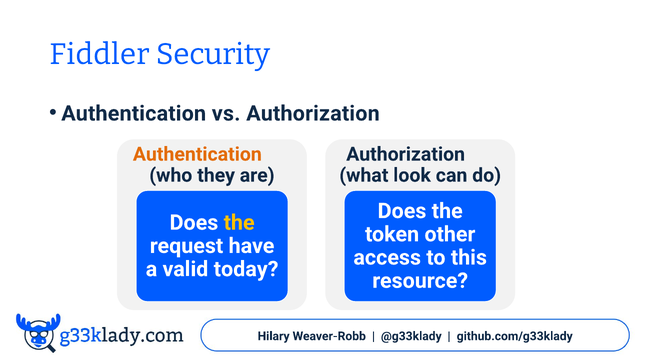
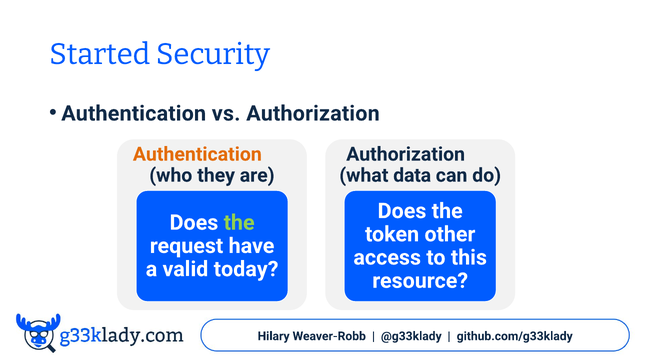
Fiddler: Fiddler -> Started (100, 54)
look: look -> data (412, 175)
the colour: yellow -> light green (239, 223)
